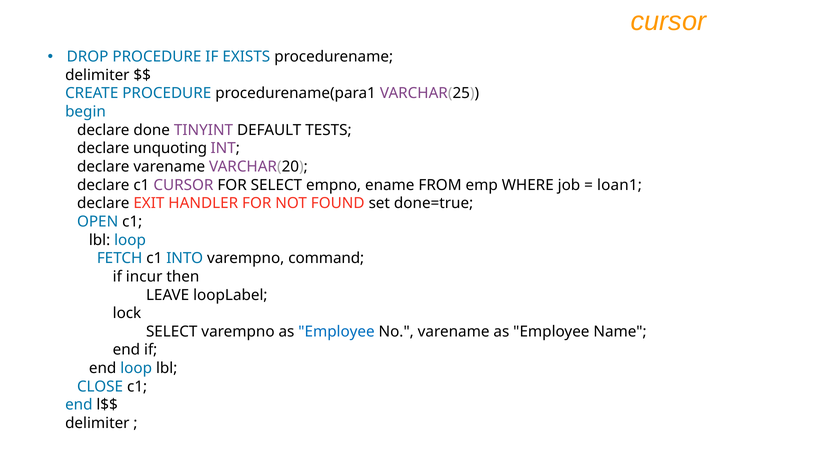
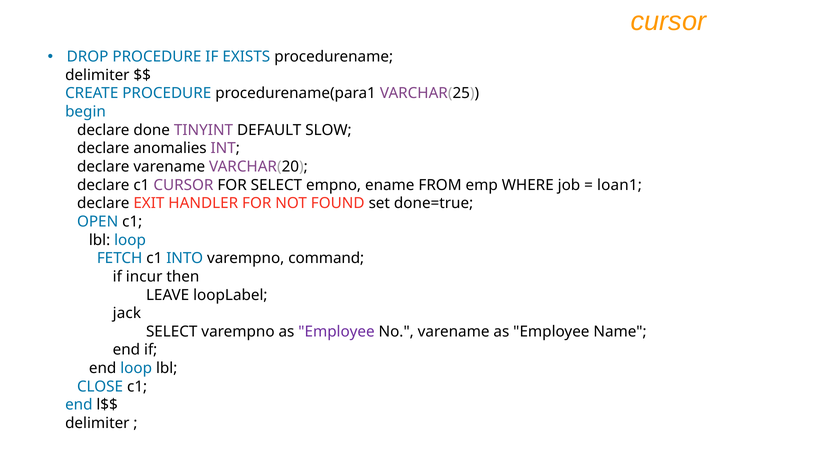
TESTS: TESTS -> SLOW (329, 130)
unquoting: unquoting -> anomalies (170, 148)
lock: lock -> jack (127, 313)
Employee colour: blue -> purple (337, 332)
